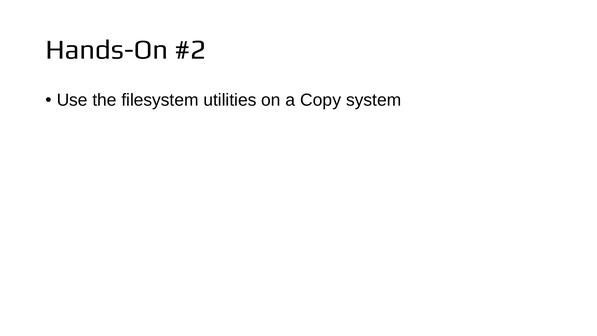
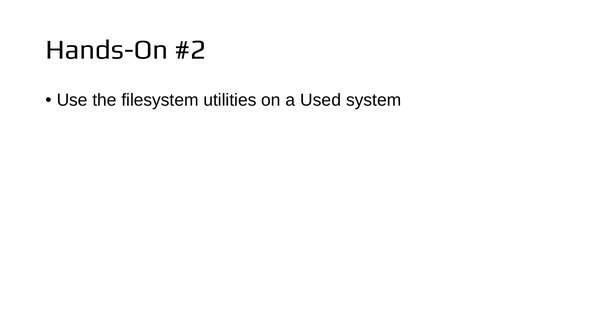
Copy: Copy -> Used (321, 100)
